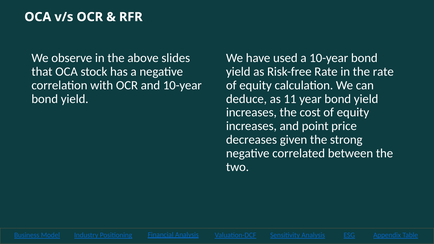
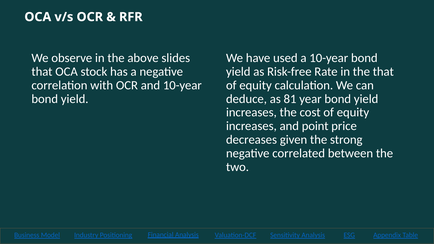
the rate: rate -> that (383, 72)
11: 11 -> 81 (290, 99)
